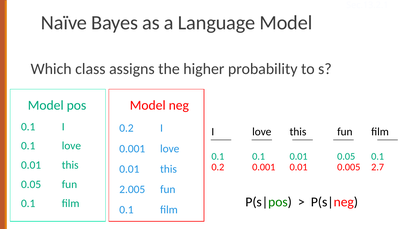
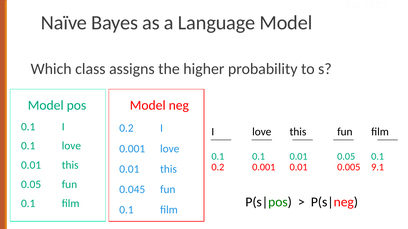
2.7: 2.7 -> 9.1 (378, 167)
2.005: 2.005 -> 0.045 (132, 190)
